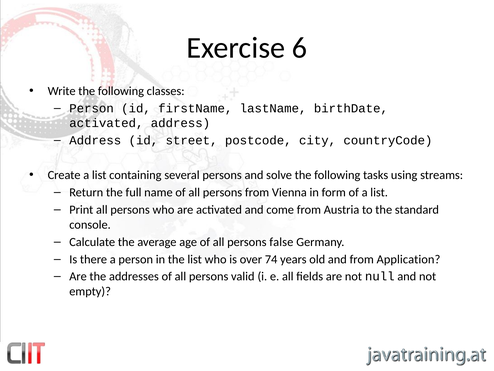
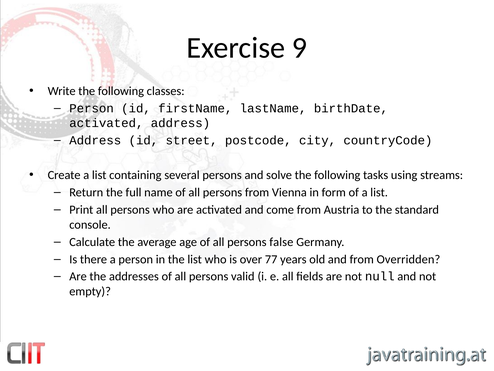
6: 6 -> 9 (300, 48)
74: 74 -> 77 (271, 259)
Application: Application -> Overridden (408, 259)
